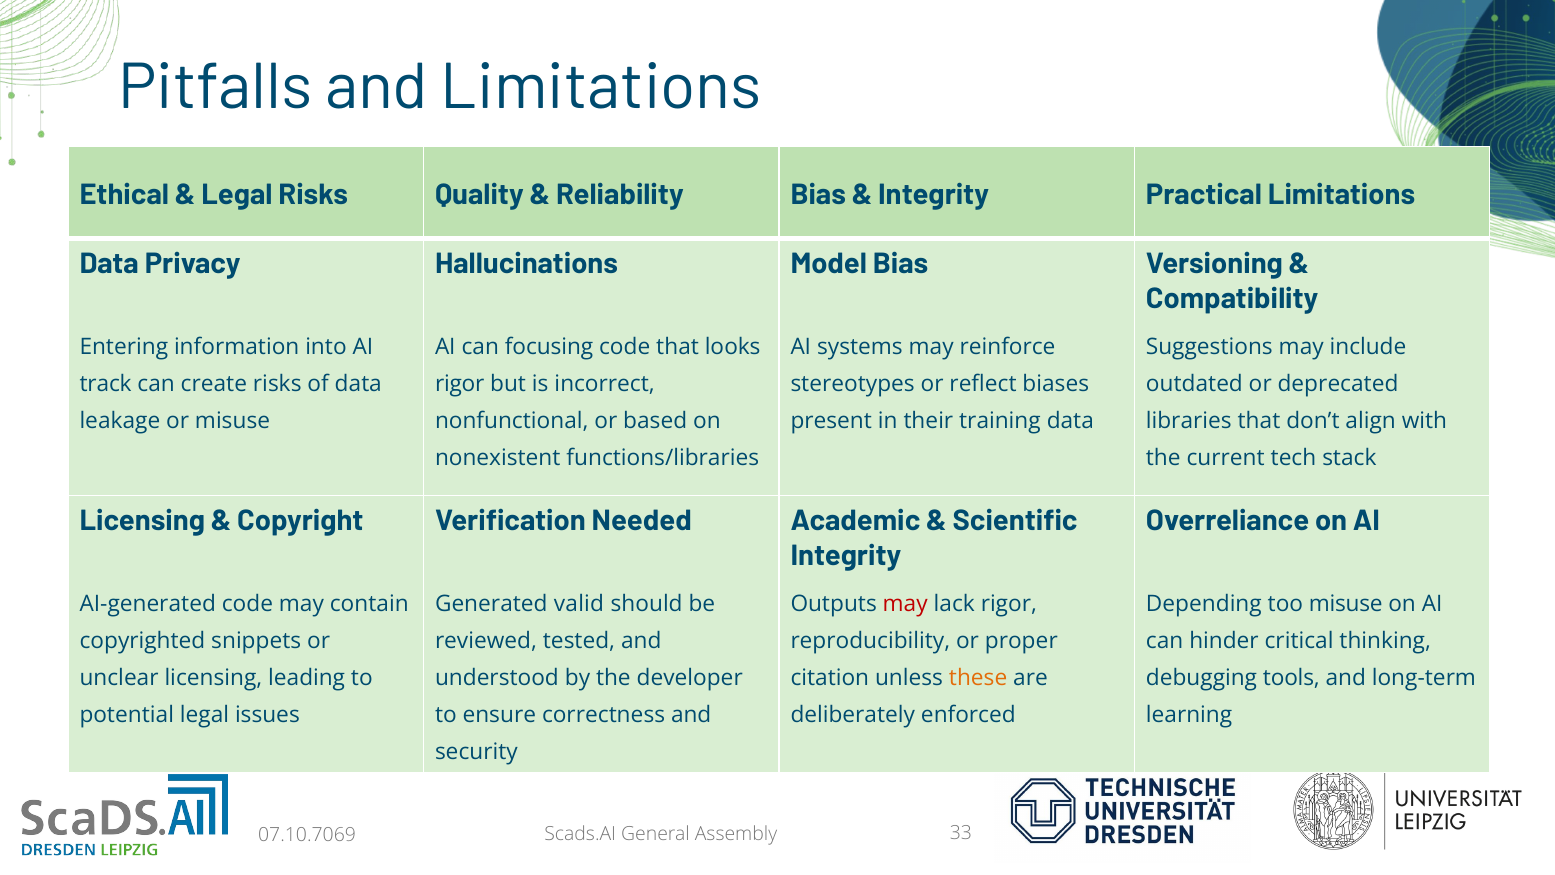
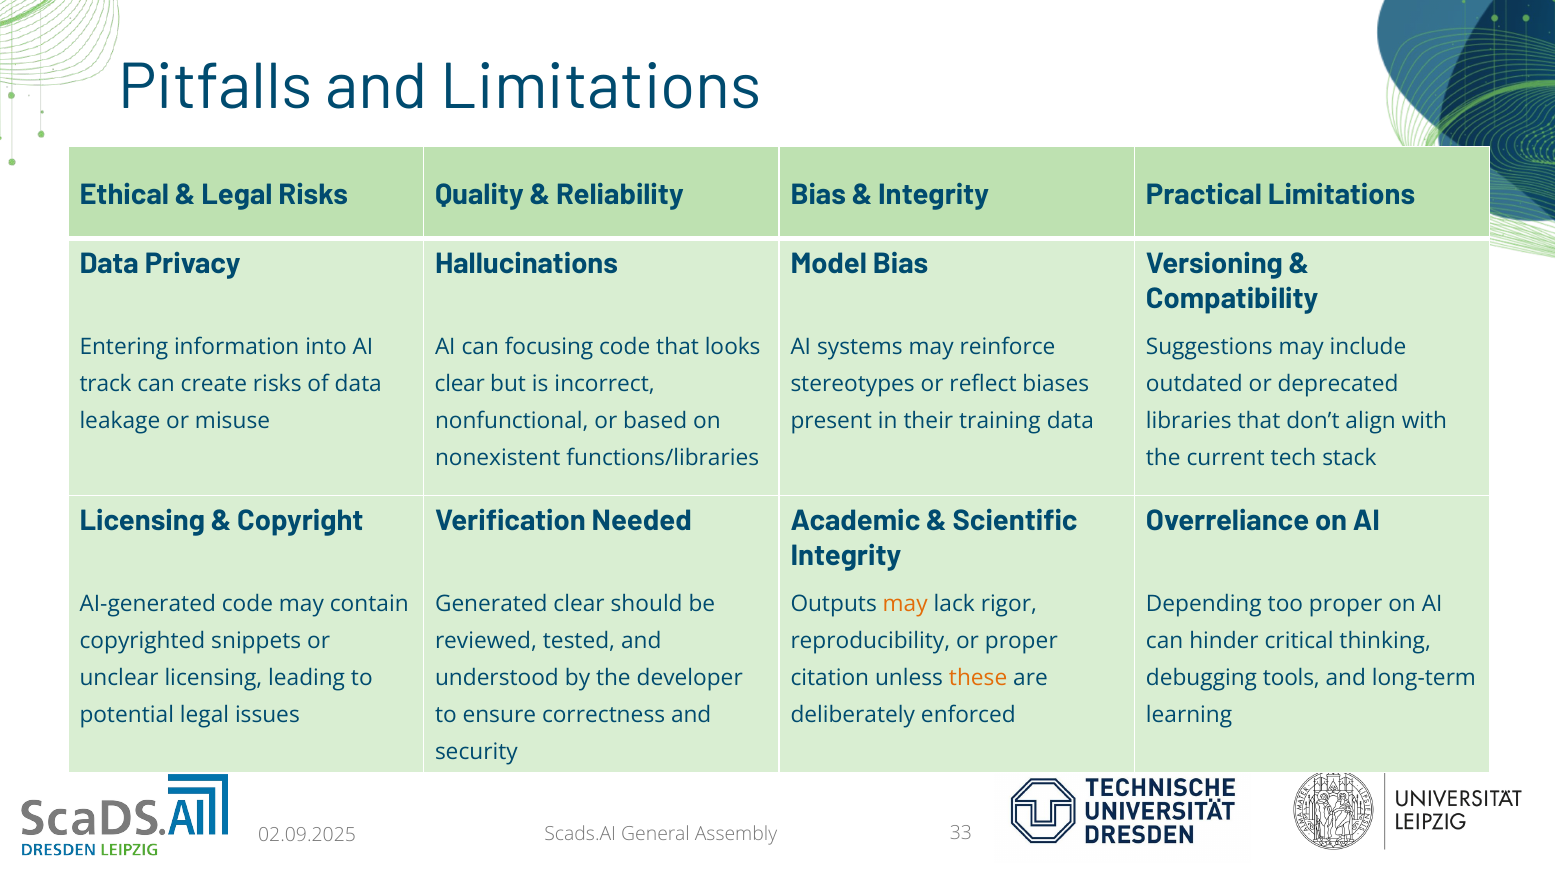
rigor: rigor -> clear (460, 384)
Generated valid: valid -> clear (579, 604)
may colour: red -> orange (905, 604)
too misuse: misuse -> proper (1346, 604)
07.10.7069: 07.10.7069 -> 02.09.2025 (307, 835)
